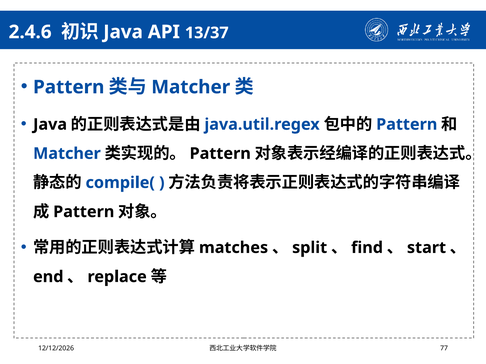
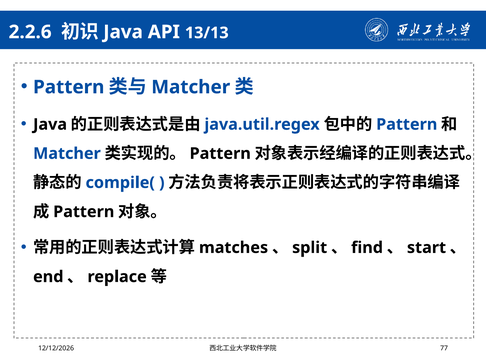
2.4.6: 2.4.6 -> 2.2.6 (30, 32)
13/37: 13/37 -> 13/13 (207, 33)
